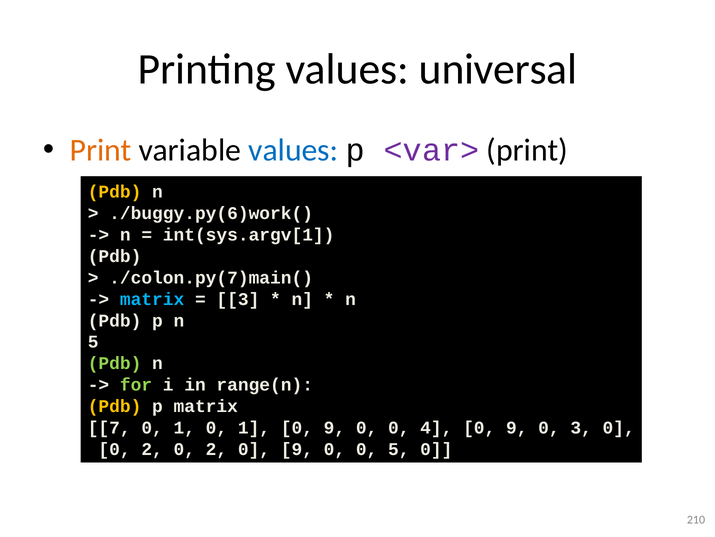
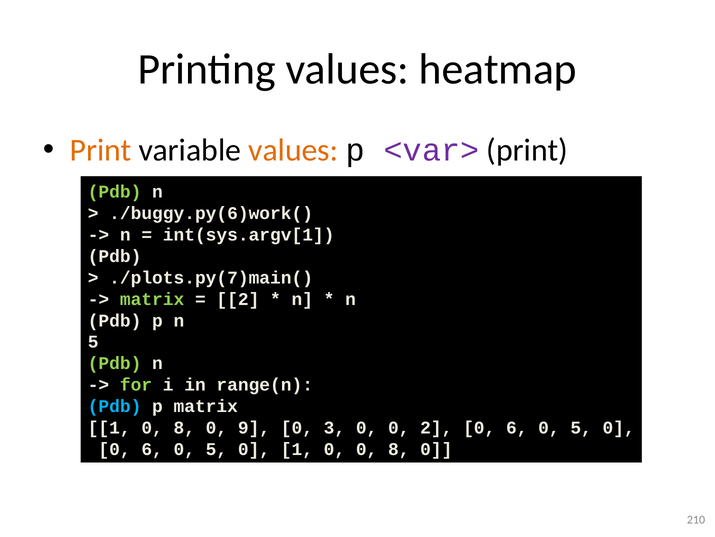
universal: universal -> heatmap (498, 69)
values colour: blue -> orange (293, 150)
Pdb colour: yellow -> light green (115, 191)
./colon.py(7)main(: ./colon.py(7)main( -> ./plots.py(7)main( (211, 277)
matrix colour: light blue -> light green (152, 299)
3: 3 -> 2 (238, 299)
Pdb colour: yellow -> light blue (115, 406)
7: 7 -> 1 (109, 427)
1: 1 -> 8 (184, 427)
1: 1 -> 9 (254, 427)
9: 9 -> 3 (334, 427)
0 4: 4 -> 2 (436, 427)
9: 9 -> 6 (517, 427)
3: 3 -> 5 (581, 427)
2: 2 -> 6 (152, 449)
2: 2 -> 5 (216, 449)
9: 9 -> 1 (297, 449)
0 0 5: 5 -> 8 (399, 449)
